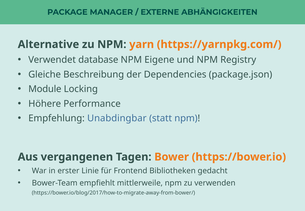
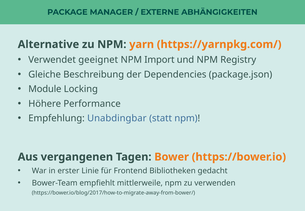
database: database -> geeignet (98, 60)
Eigene: Eigene -> Import (159, 60)
